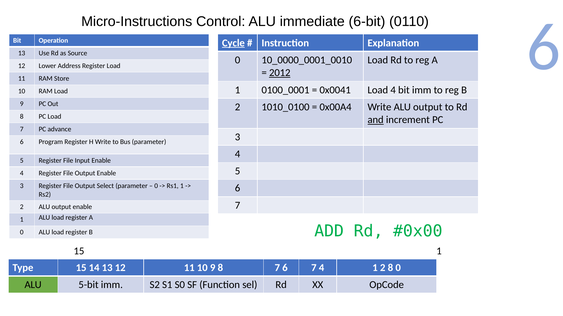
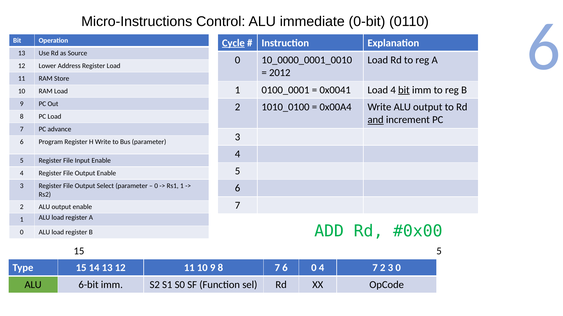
6-bit: 6-bit -> 0-bit (367, 22)
2012 underline: present -> none (280, 73)
bit underline: none -> present (404, 90)
15 1: 1 -> 5 (439, 252)
7: 7 -> 0 (314, 268)
4 1: 1 -> 7 (375, 268)
2 8: 8 -> 3 (390, 268)
5-bit: 5-bit -> 6-bit (89, 285)
